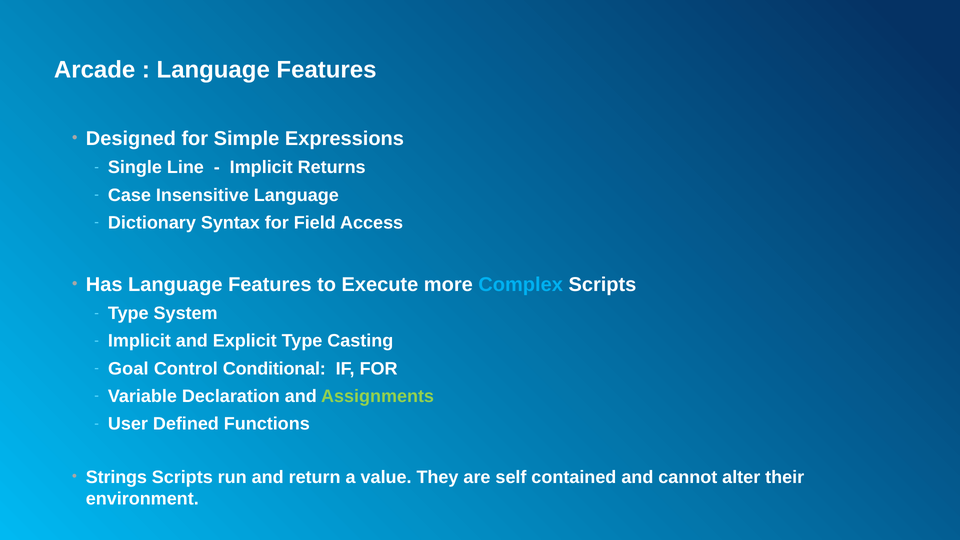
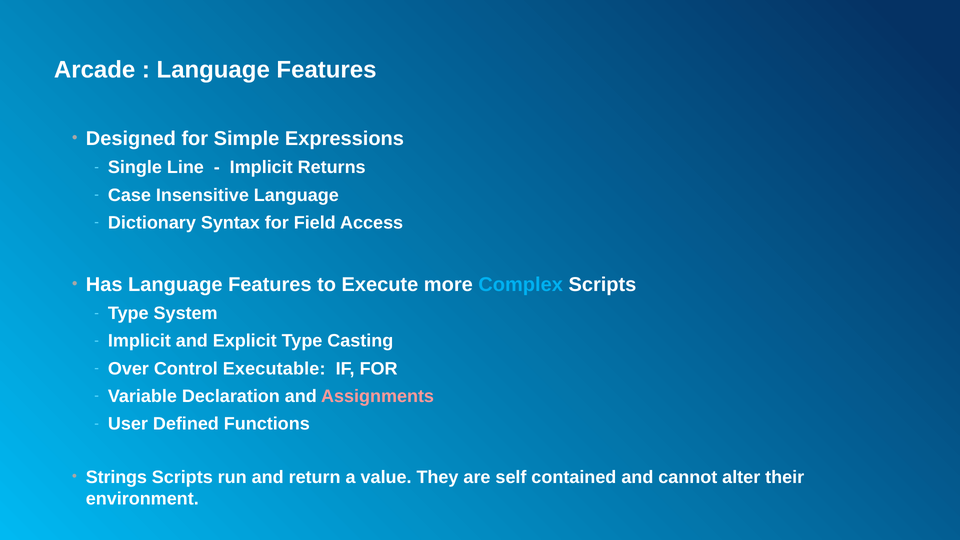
Goal: Goal -> Over (128, 369)
Conditional: Conditional -> Executable (274, 369)
Assignments colour: light green -> pink (378, 396)
